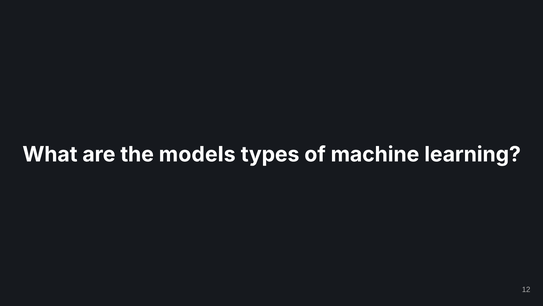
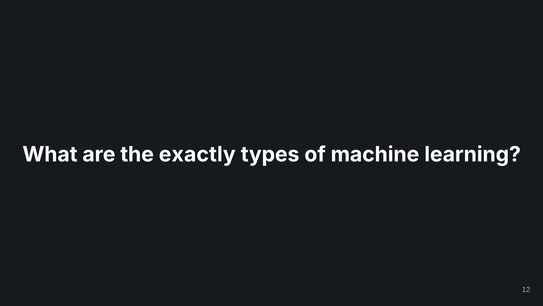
models: models -> exactly (197, 154)
